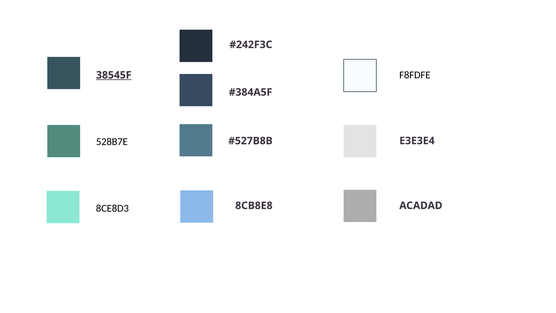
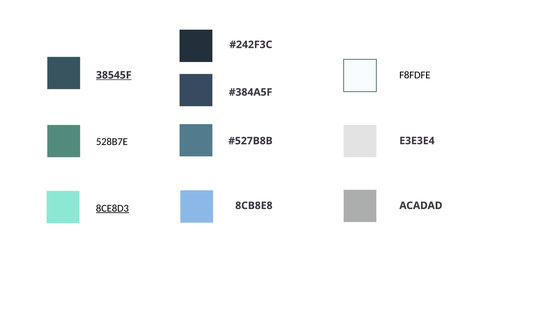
8CE8D3 underline: none -> present (112, 208)
